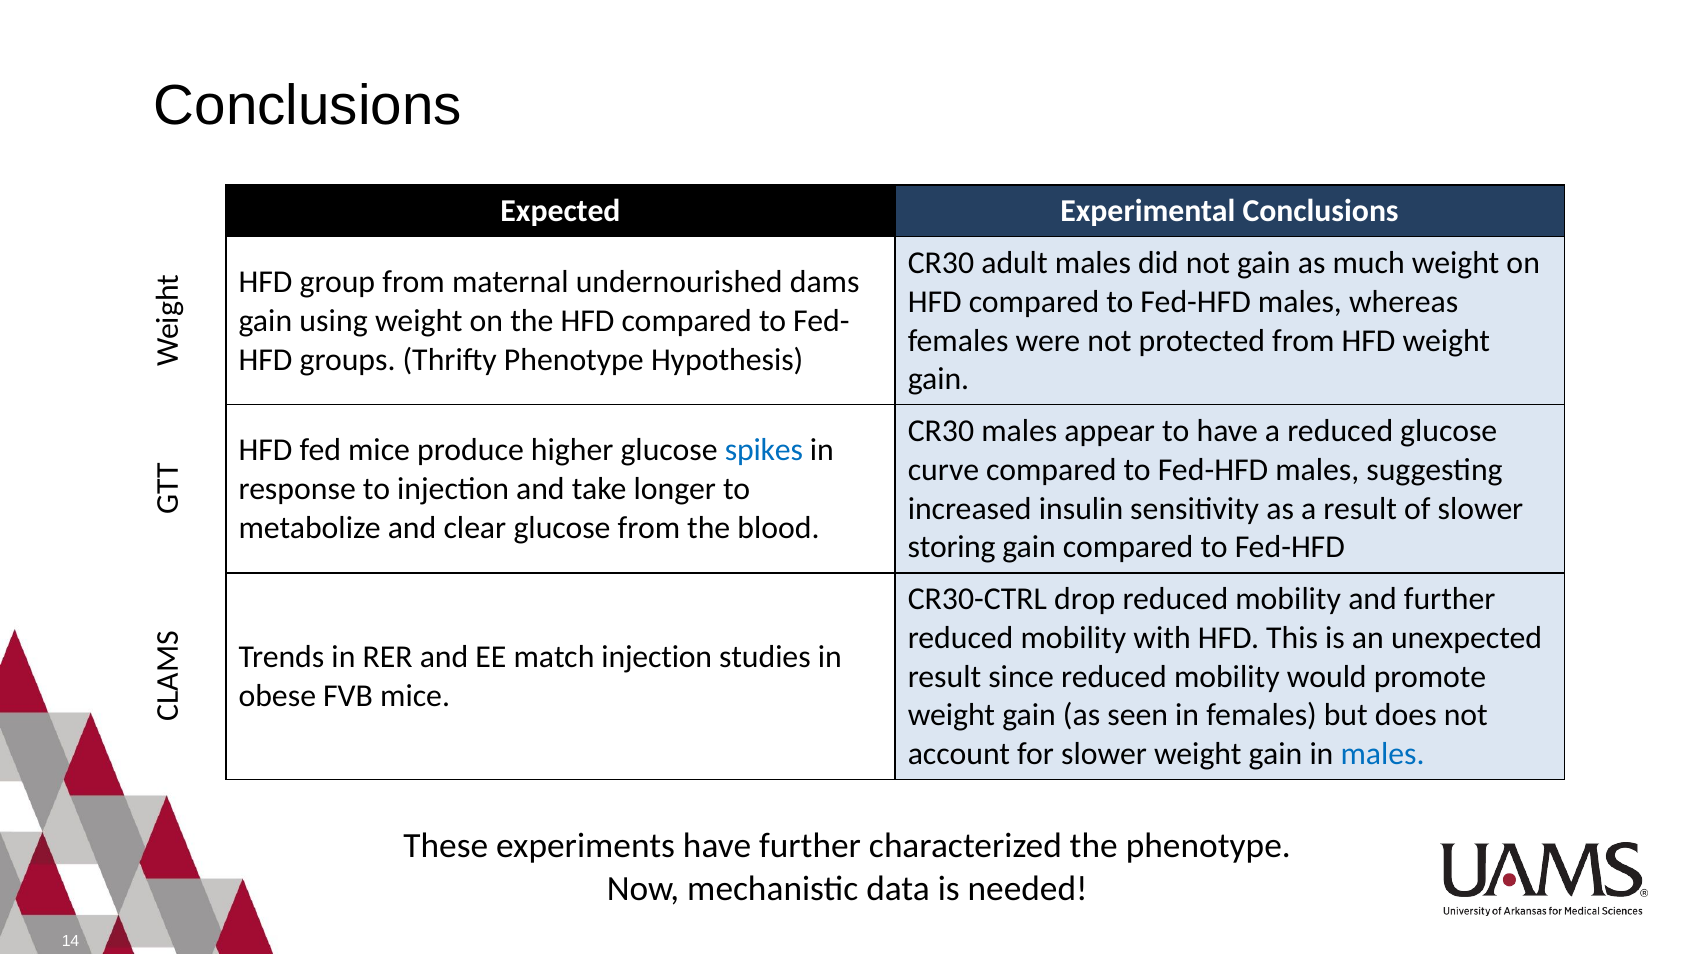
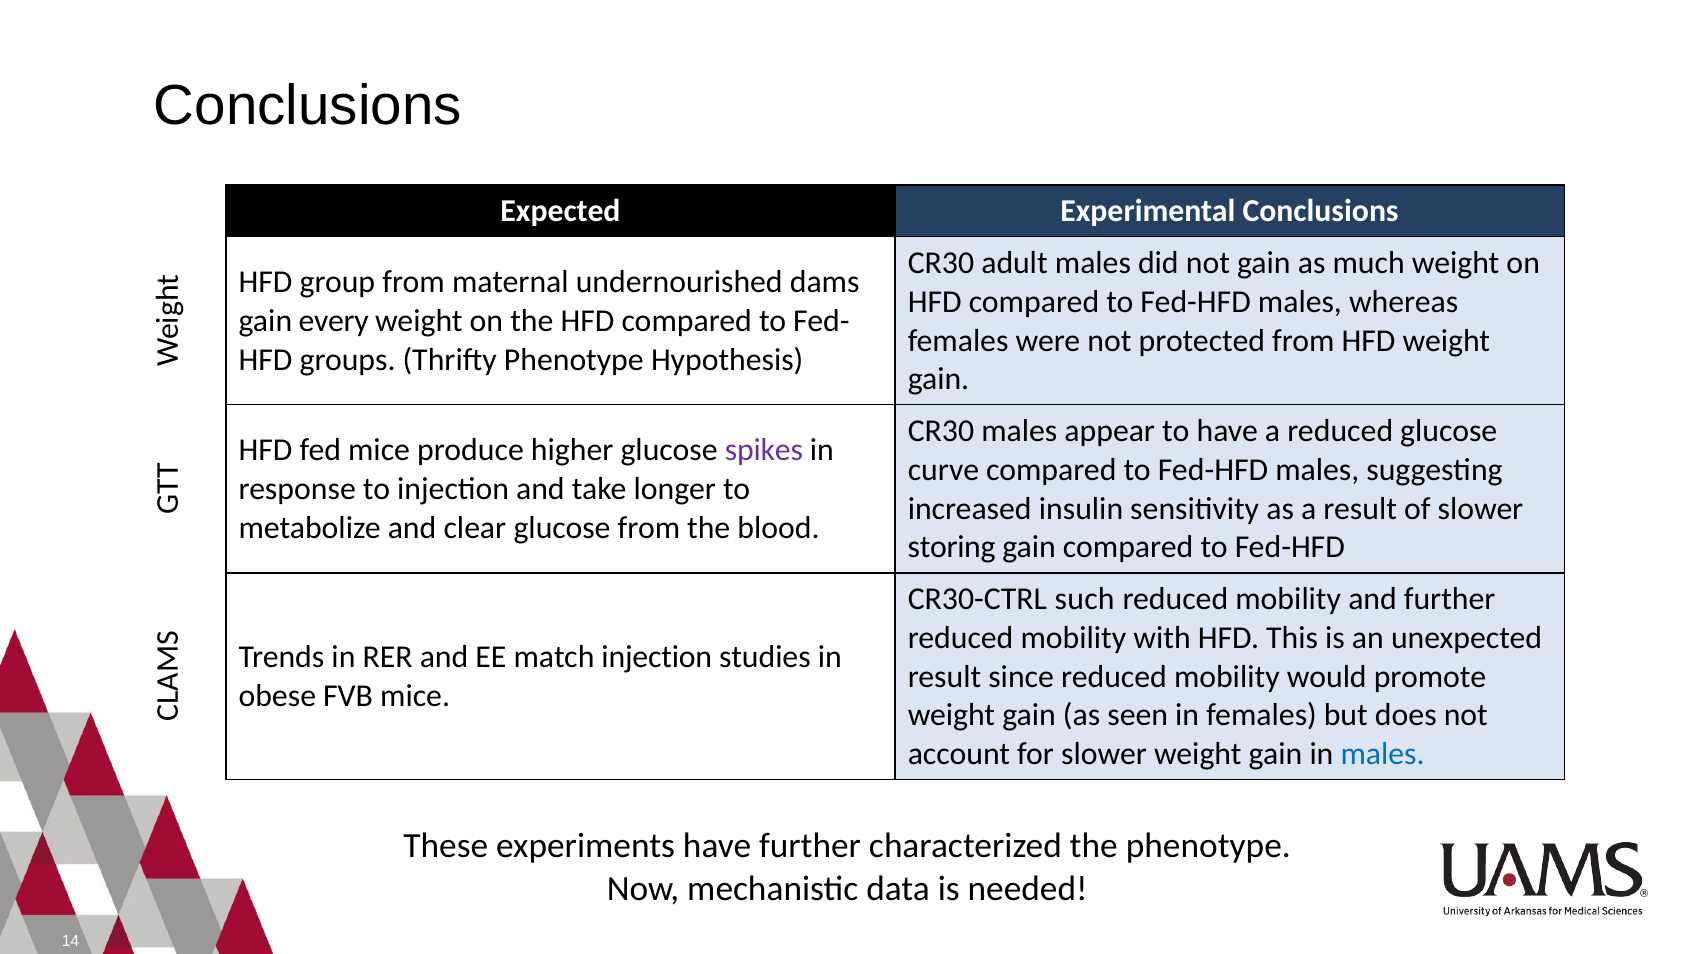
using: using -> every (334, 321)
spikes colour: blue -> purple (764, 450)
drop: drop -> such (1085, 599)
